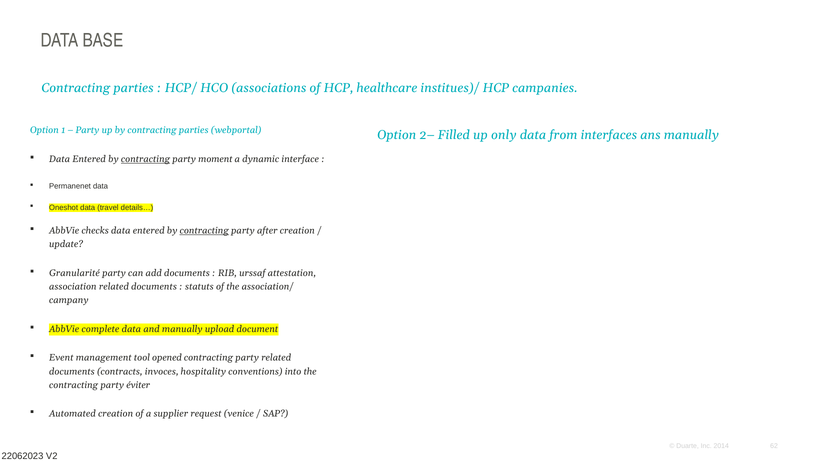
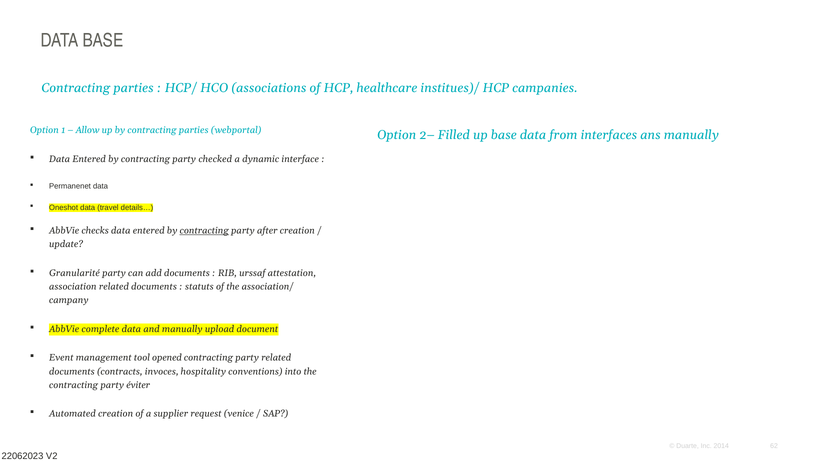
Party: Party -> Allow (88, 130)
up only: only -> base (504, 135)
contracting underline: present -> none (146, 159)
moment: moment -> checked (215, 159)
